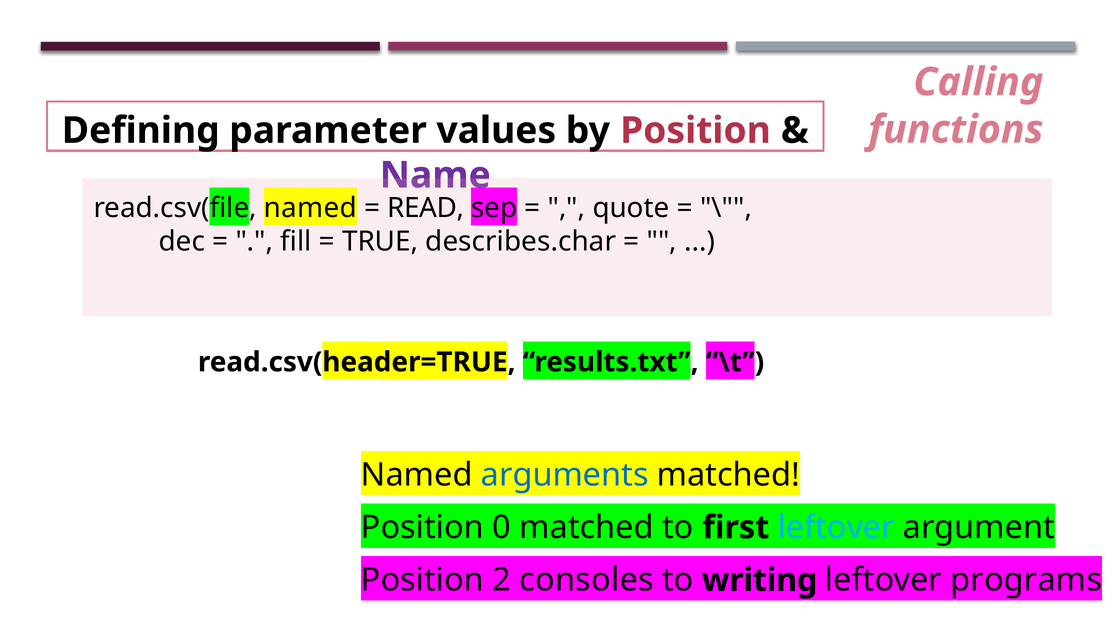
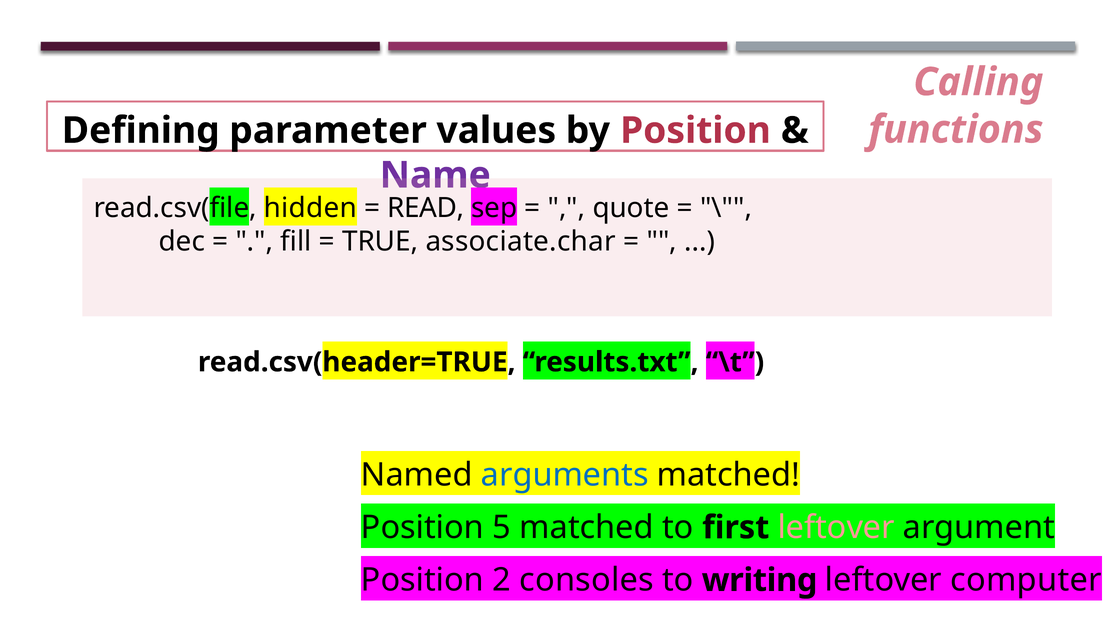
read.csv(file named: named -> hidden (310, 208)
describes.char: describes.char -> associate.char (521, 242)
0: 0 -> 5 (502, 527)
leftover colour: light blue -> pink (836, 527)
programs: programs -> computer (1026, 580)
